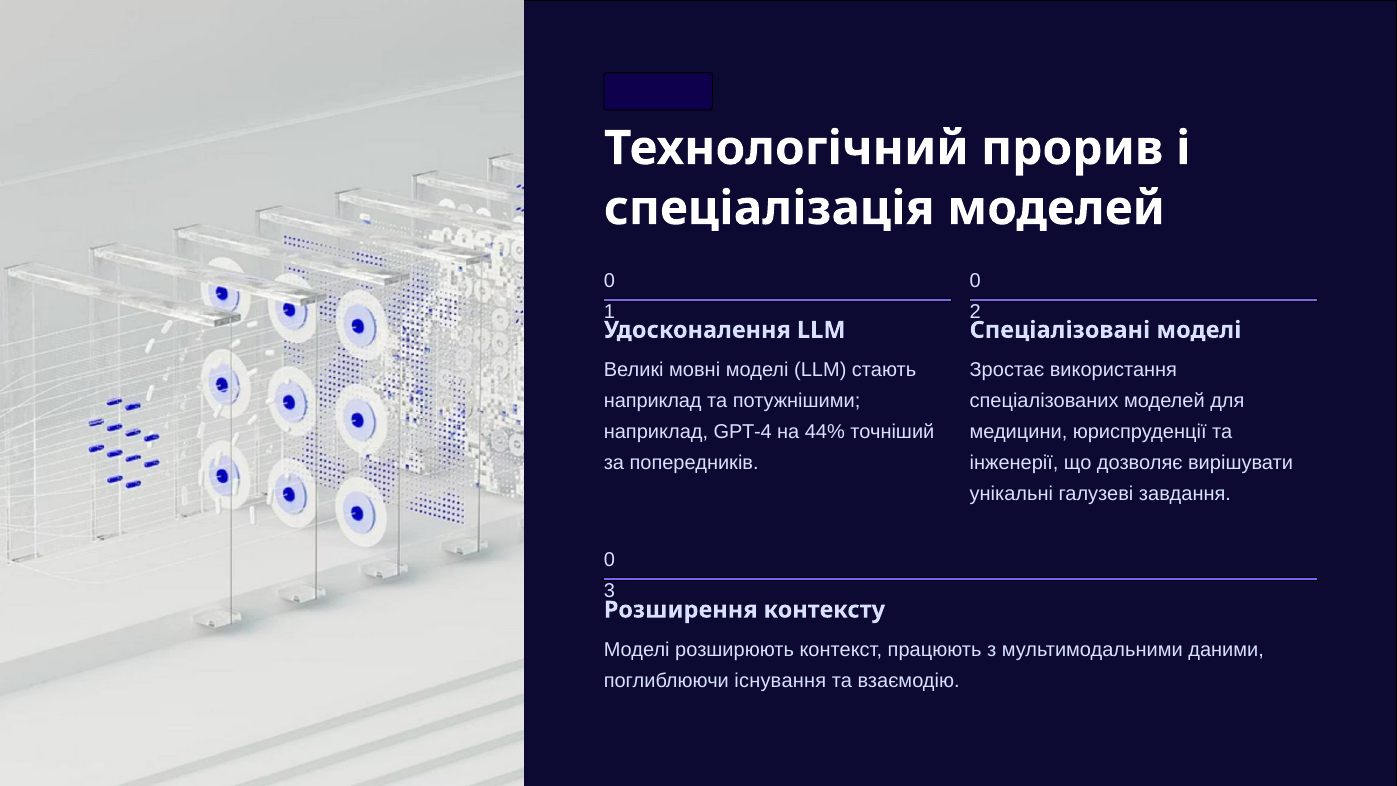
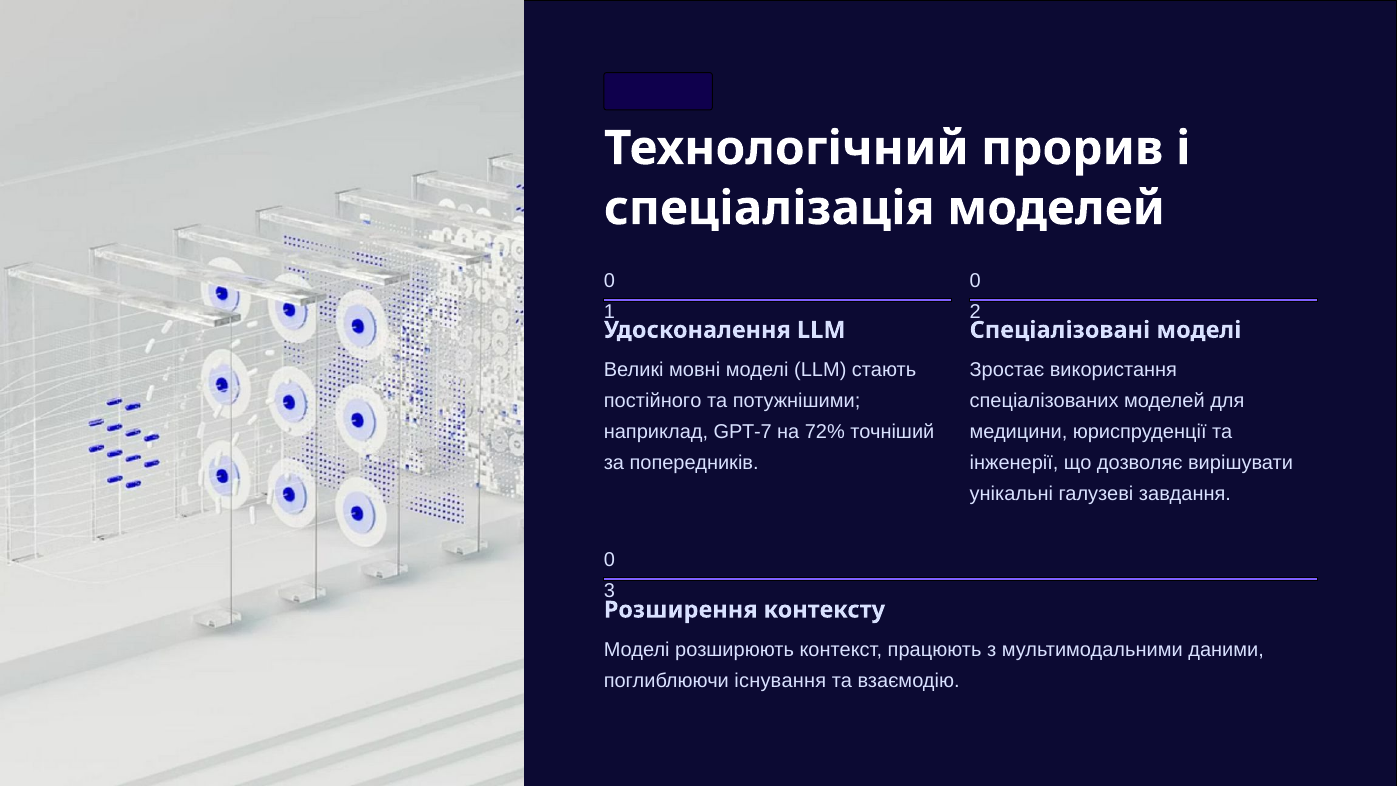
наприклад: наприклад -> постійного (653, 401)
GPT-4: GPT-4 -> GPT-7 (743, 432)
44%: 44% -> 72% (825, 432)
